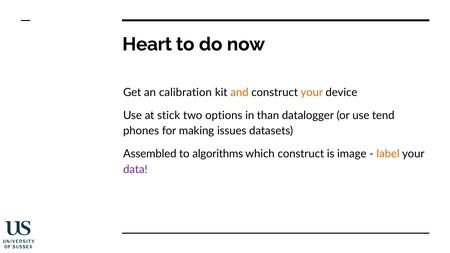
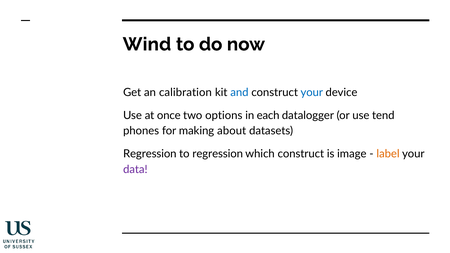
Heart: Heart -> Wind (147, 44)
and colour: orange -> blue (239, 92)
your colour: orange -> blue (312, 92)
stick: stick -> once (169, 115)
than: than -> each (268, 115)
issues: issues -> about (232, 131)
Assembled: Assembled -> Regression (150, 154)
to algorithms: algorithms -> regression (218, 154)
